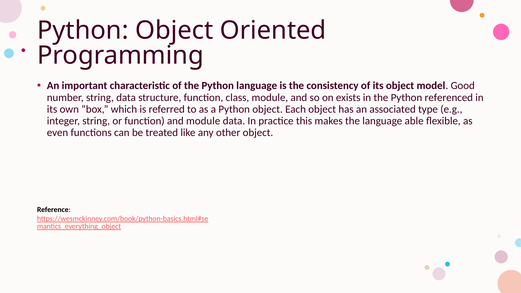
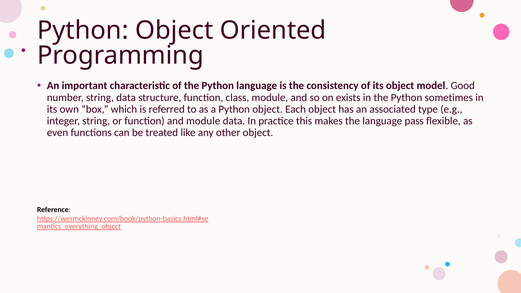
referenced: referenced -> sometimes (449, 97)
able: able -> pass (414, 121)
